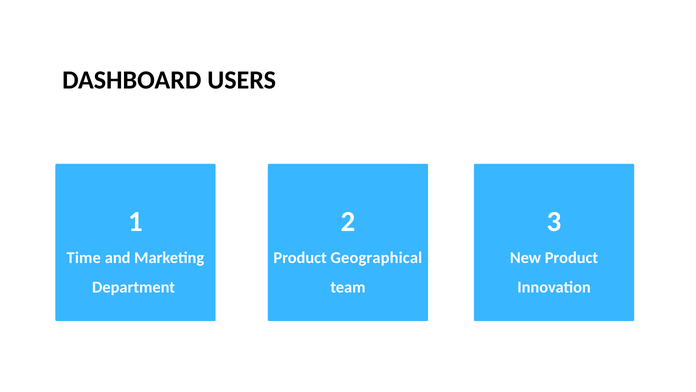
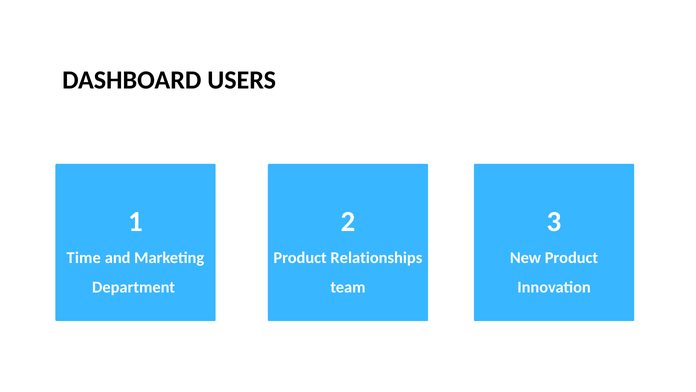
Geographical: Geographical -> Relationships (376, 257)
